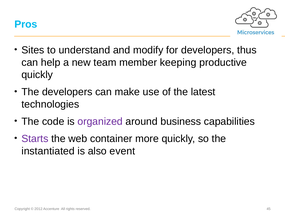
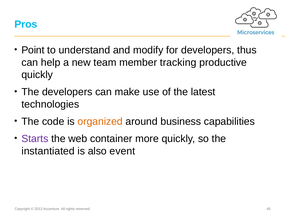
Sites: Sites -> Point (33, 50)
keeping: keeping -> tracking (178, 62)
organized colour: purple -> orange (100, 121)
